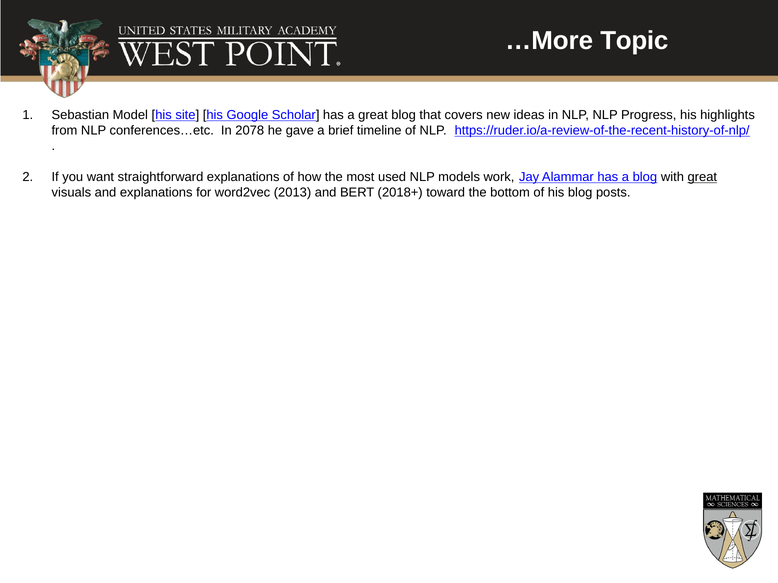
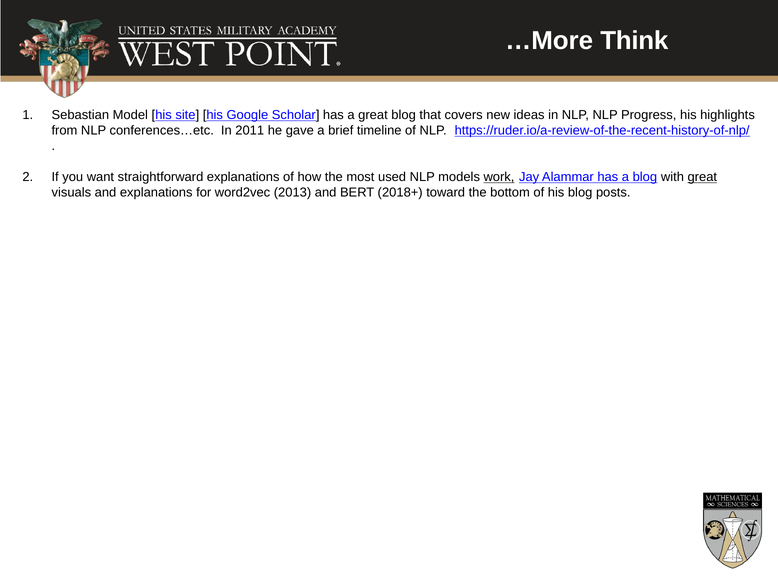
Topic: Topic -> Think (634, 41)
2078: 2078 -> 2011 (250, 131)
work underline: none -> present (499, 177)
